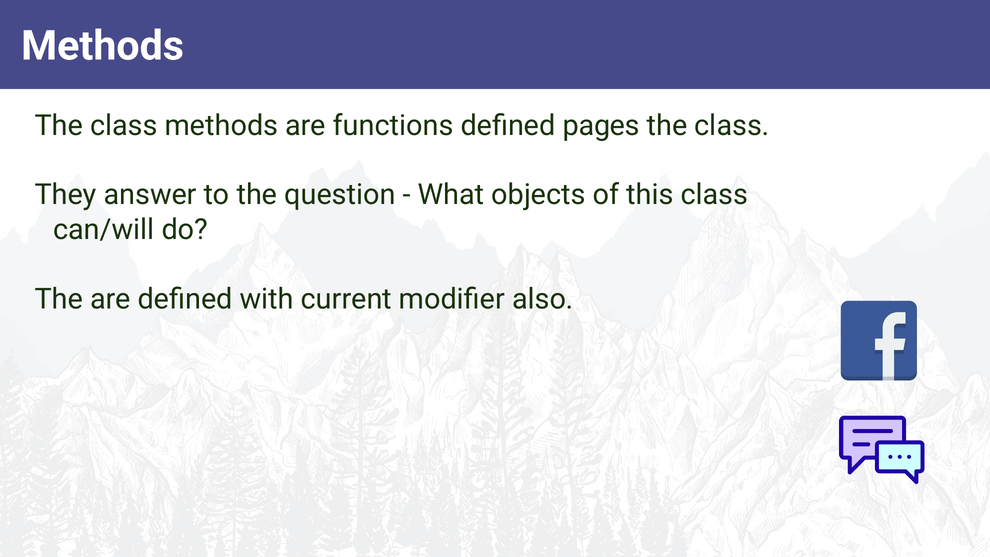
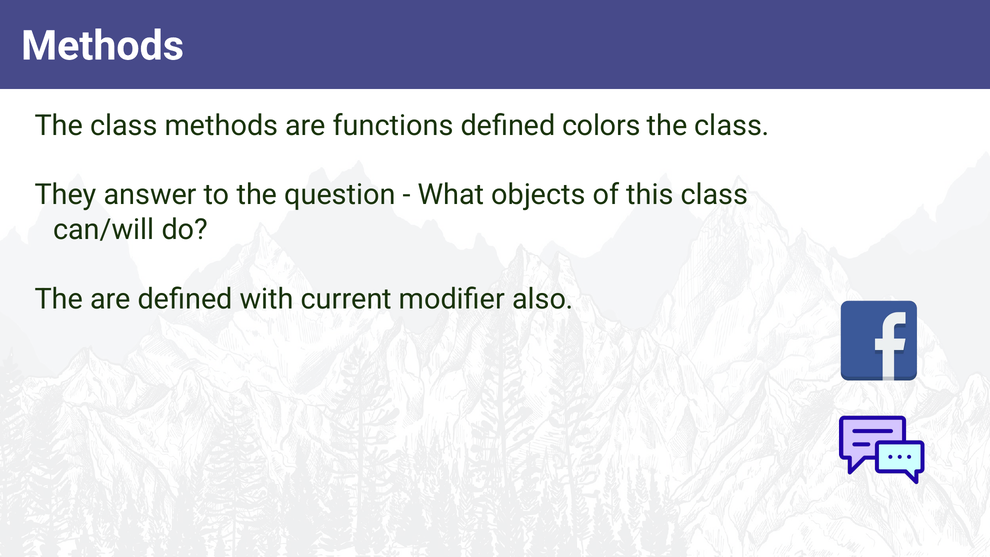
pages: pages -> colors (601, 126)
